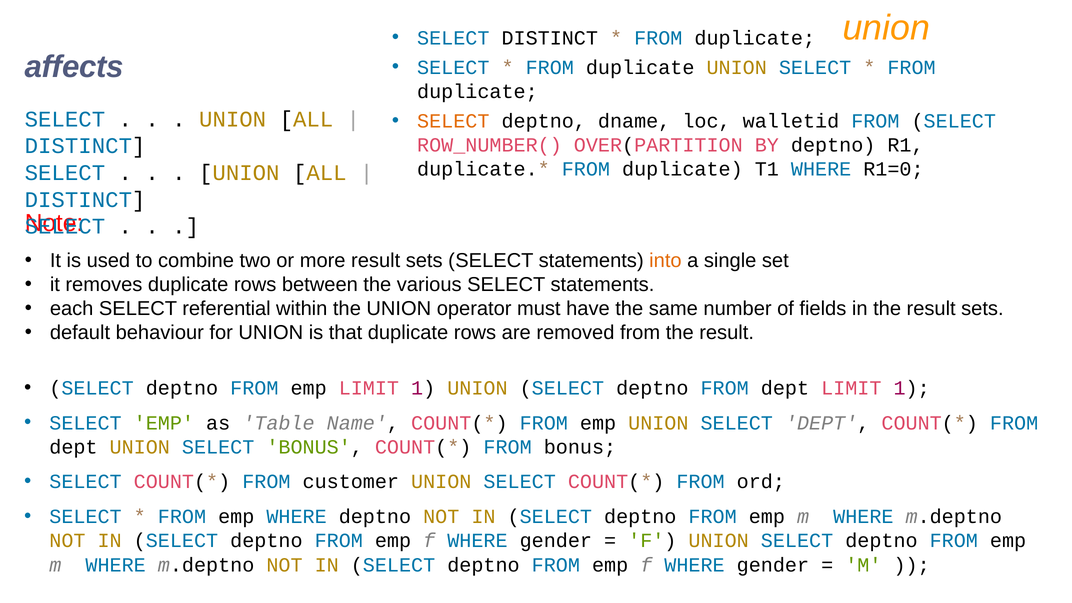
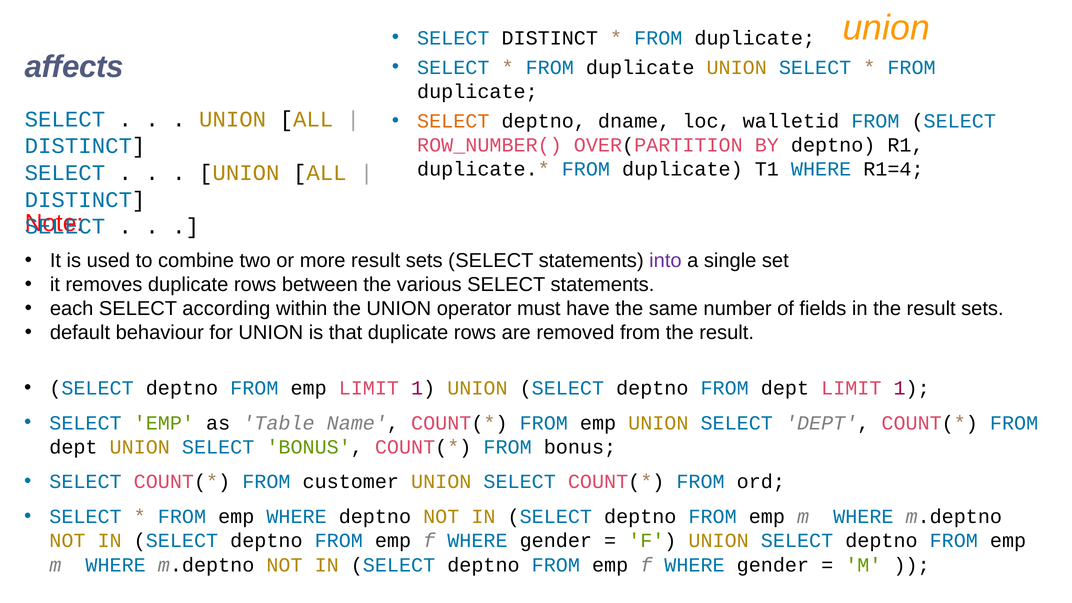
R1=0: R1=0 -> R1=4 (893, 169)
into colour: orange -> purple (665, 260)
referential: referential -> according (226, 309)
